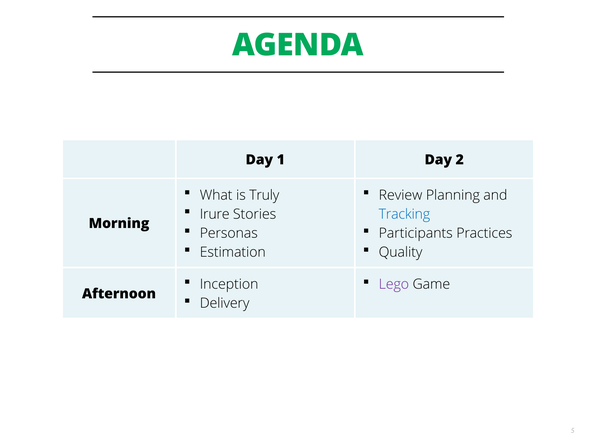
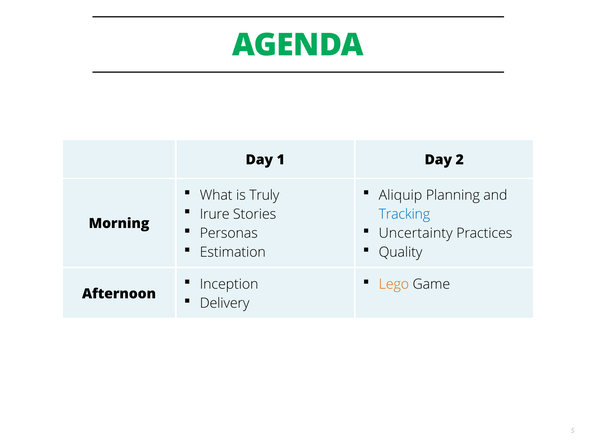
Review: Review -> Aliquip (400, 195)
Participants: Participants -> Uncertainty (416, 233)
Lego colour: purple -> orange (394, 284)
